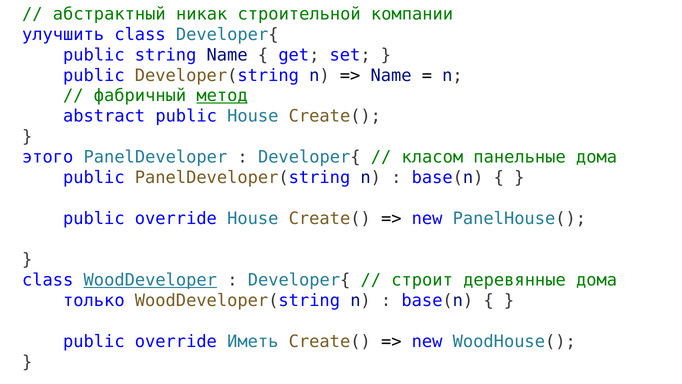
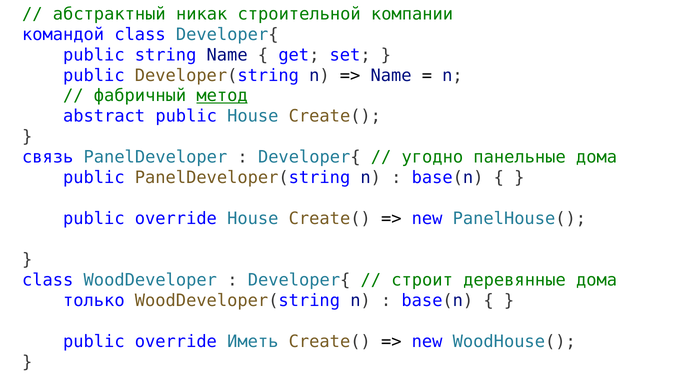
улучшить: улучшить -> командой (63, 34)
этого: этого -> связь (48, 157)
класом: класом -> угодно (432, 157)
WoodDeveloper underline: present -> none (150, 280)
